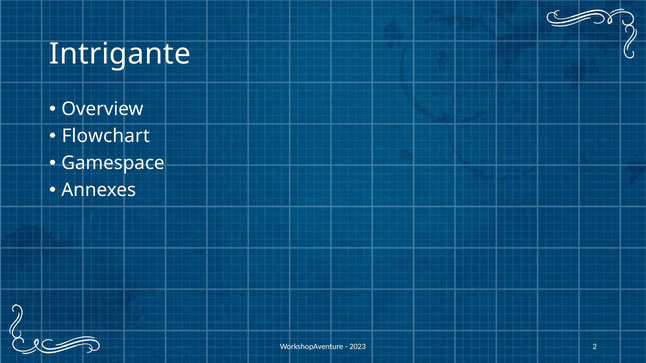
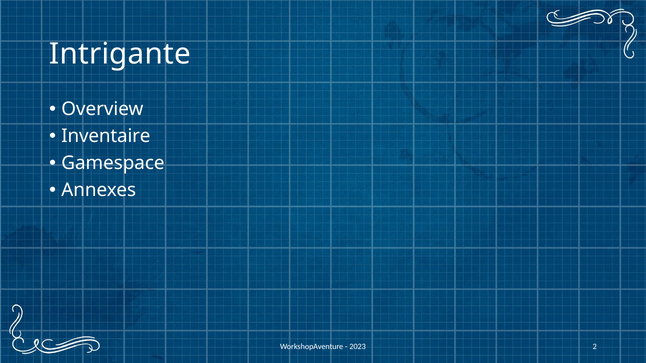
Flowchart: Flowchart -> Inventaire (106, 136)
